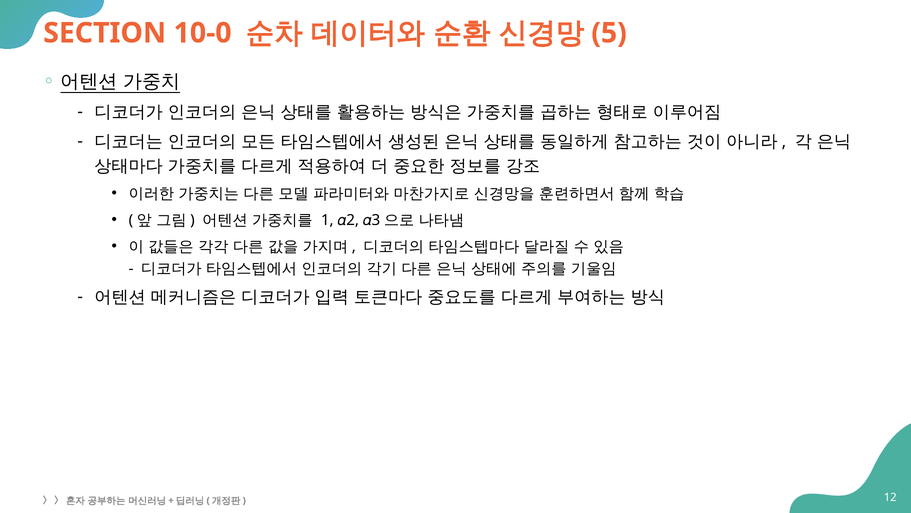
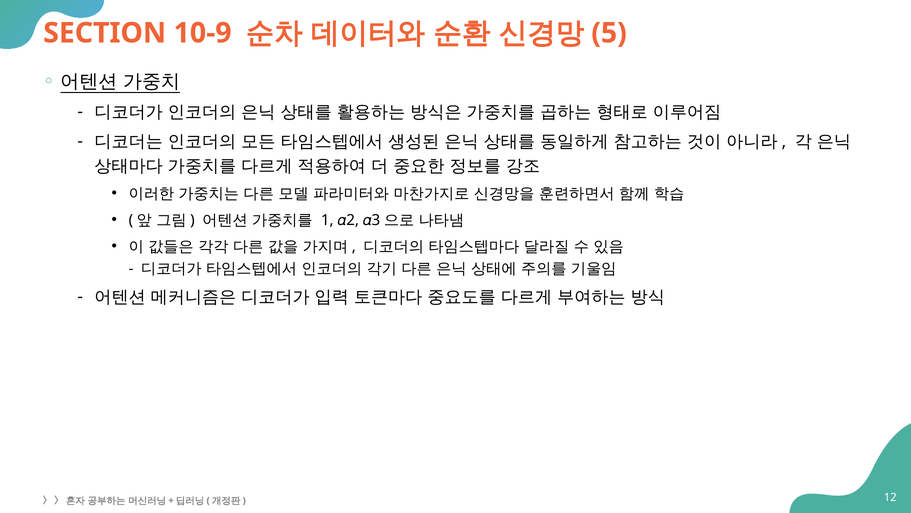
10-0: 10-0 -> 10-9 (203, 33)
